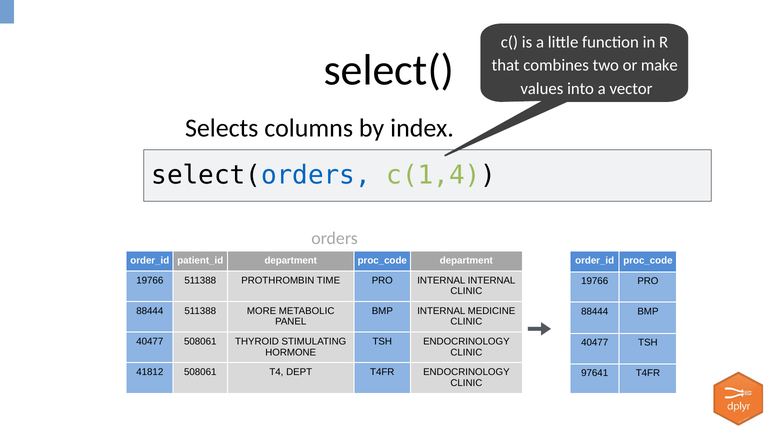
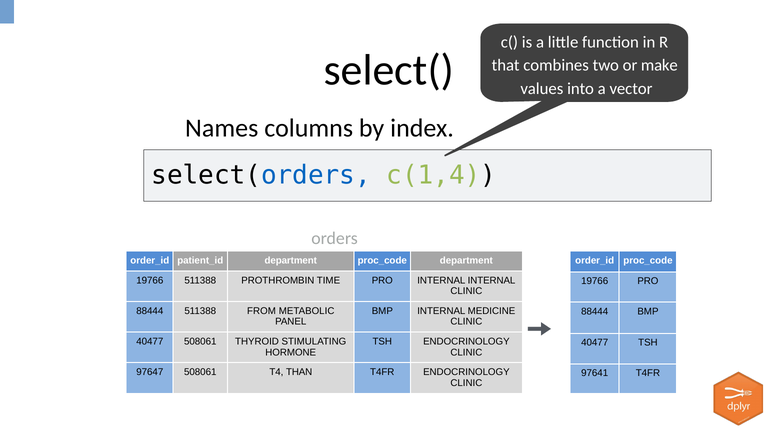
Selects: Selects -> Names (222, 128)
MORE: MORE -> FROM (262, 311)
41812: 41812 -> 97647 (150, 372)
DEPT: DEPT -> THAN (299, 372)
